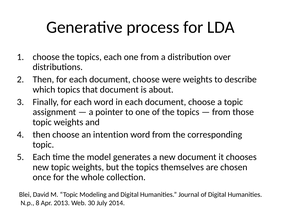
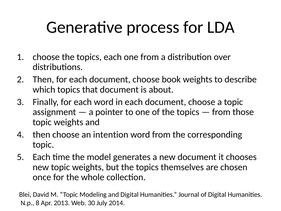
were: were -> book (171, 79)
